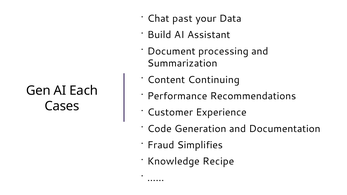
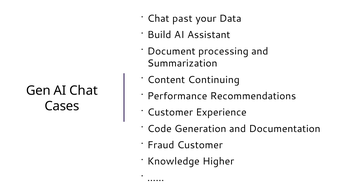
AI Each: Each -> Chat (84, 91)
Fraud Simplifies: Simplifies -> Customer (200, 145)
Recipe: Recipe -> Higher (218, 162)
